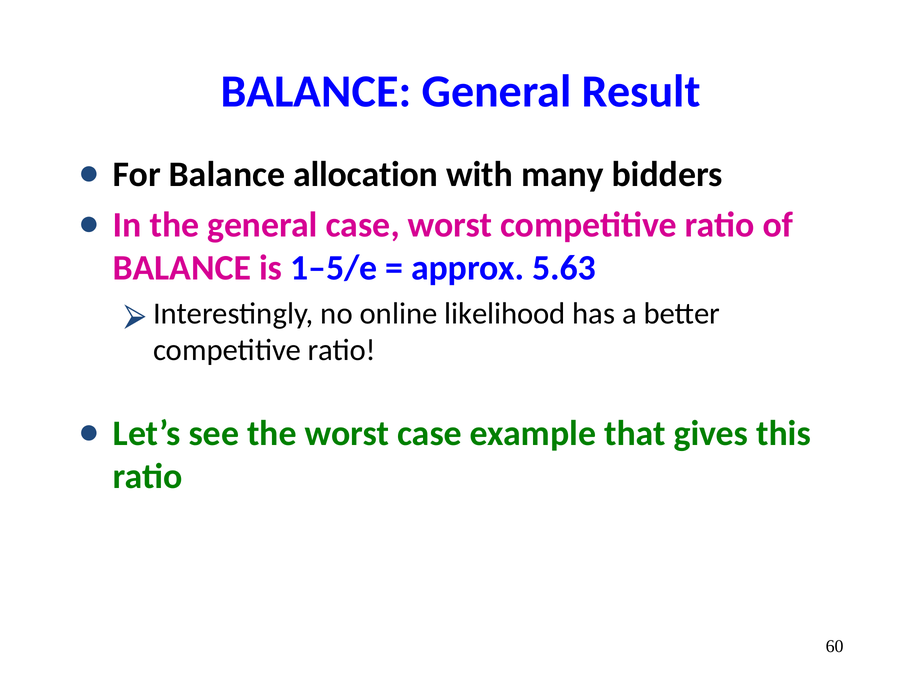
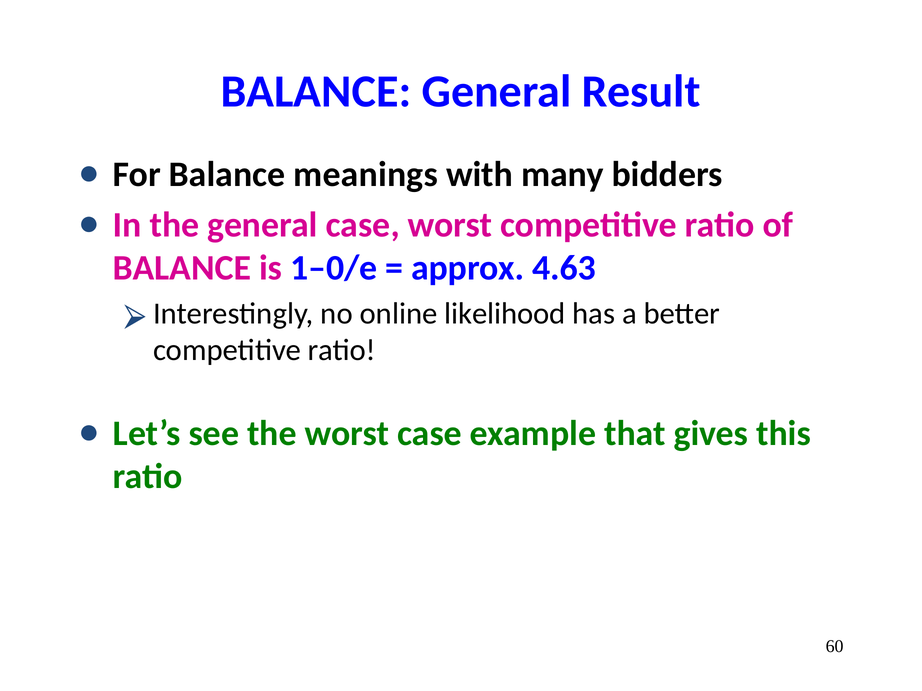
allocation: allocation -> meanings (366, 175)
1–5/e: 1–5/e -> 1–0/e (334, 268)
5.63: 5.63 -> 4.63 (564, 268)
